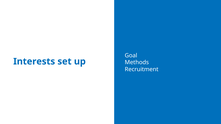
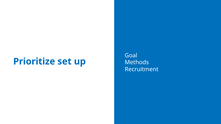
Interests: Interests -> Prioritize (34, 62)
